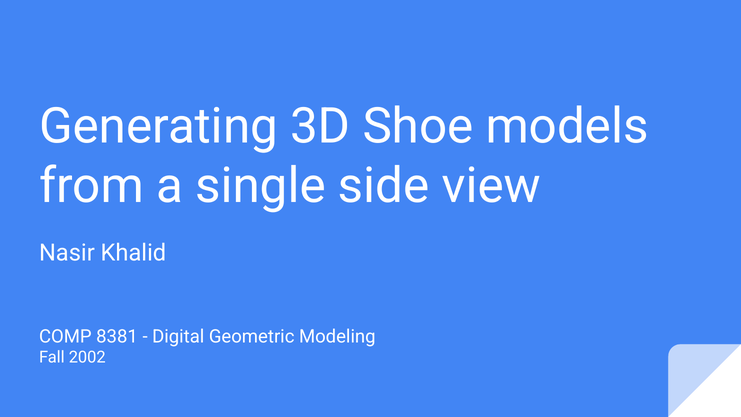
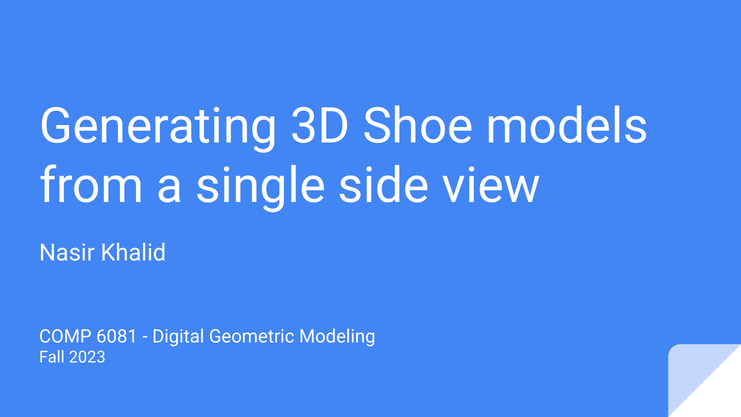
8381: 8381 -> 6081 (117, 337)
2002: 2002 -> 2023 (87, 357)
